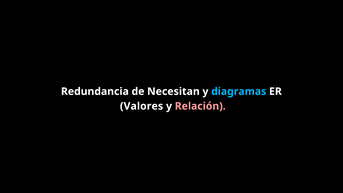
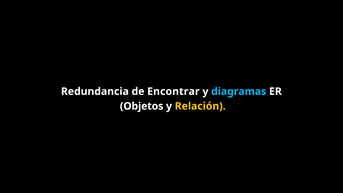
Necesitan: Necesitan -> Encontrar (173, 91)
Valores: Valores -> Objetos (142, 106)
Relación colour: pink -> yellow (200, 106)
